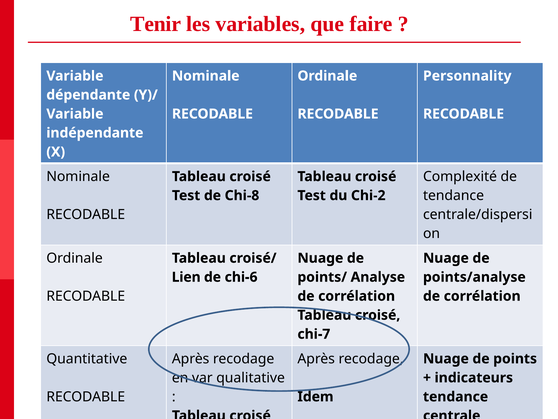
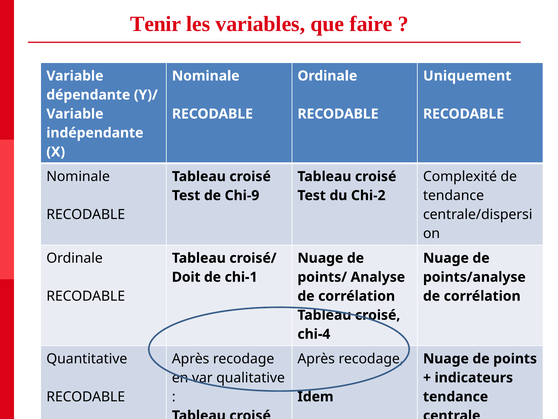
Personnality: Personnality -> Uniquement (467, 76)
Chi-8: Chi-8 -> Chi-9 (242, 195)
Lien: Lien -> Doit (186, 277)
chi-6: chi-6 -> chi-1 (241, 277)
chi-7: chi-7 -> chi-4 (314, 334)
